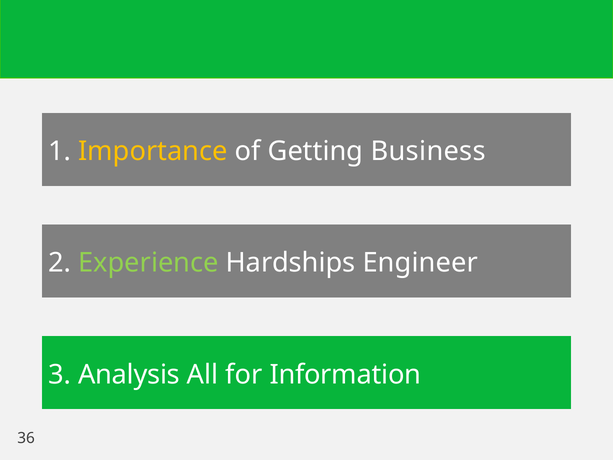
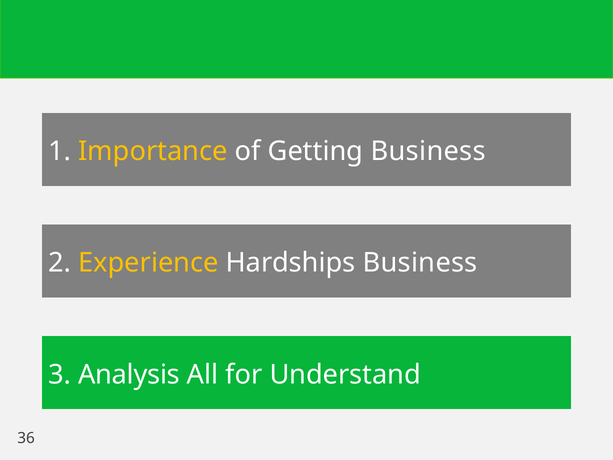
Experience colour: light green -> yellow (148, 263)
Hardships Engineer: Engineer -> Business (420, 263)
Information: Information -> Understand (345, 374)
